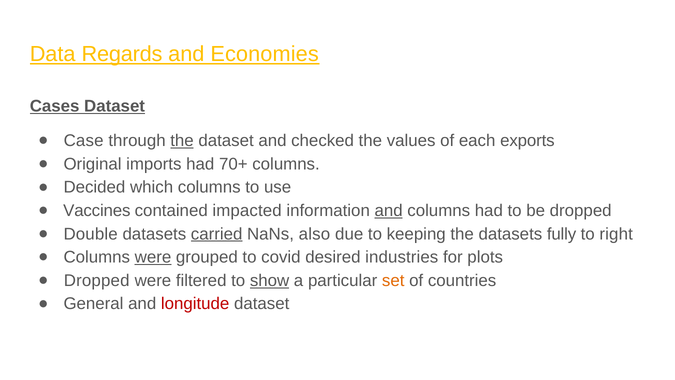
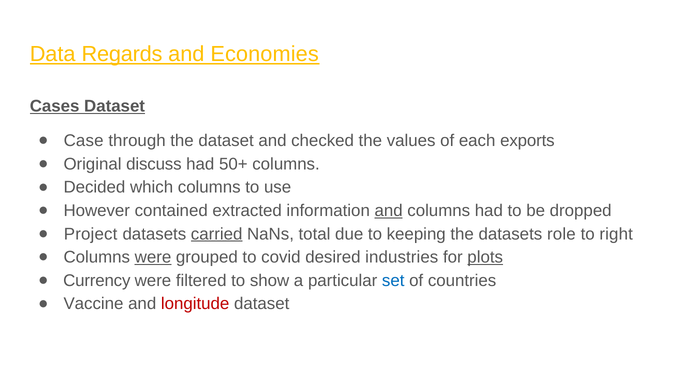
the underline: present -> none (182, 141)
imports: imports -> discuss (154, 164)
70+: 70+ -> 50+ (233, 164)
Vaccines: Vaccines -> However (97, 211)
impacted: impacted -> extracted (247, 211)
Double: Double -> Project (91, 234)
also: also -> total (315, 234)
fully: fully -> role (561, 234)
plots underline: none -> present (485, 257)
Dropped: Dropped -> Currency (97, 280)
show underline: present -> none (270, 280)
set colour: orange -> blue (393, 280)
General: General -> Vaccine (93, 304)
